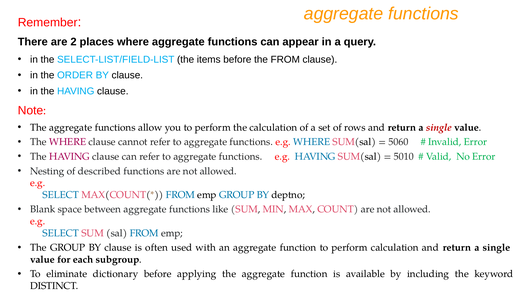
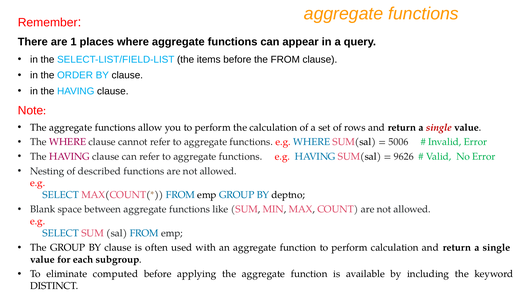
2: 2 -> 1 (74, 42)
5060: 5060 -> 5006 (398, 142)
5010: 5010 -> 9626 (404, 157)
dictionary: dictionary -> computed (116, 275)
